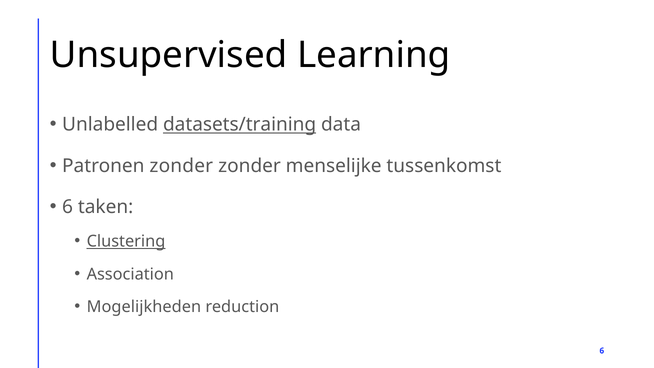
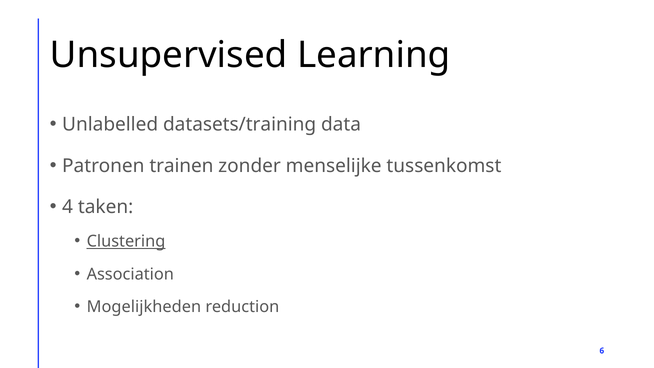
datasets/training underline: present -> none (240, 125)
Patronen zonder: zonder -> trainen (181, 166)
6: 6 -> 4 (68, 207)
